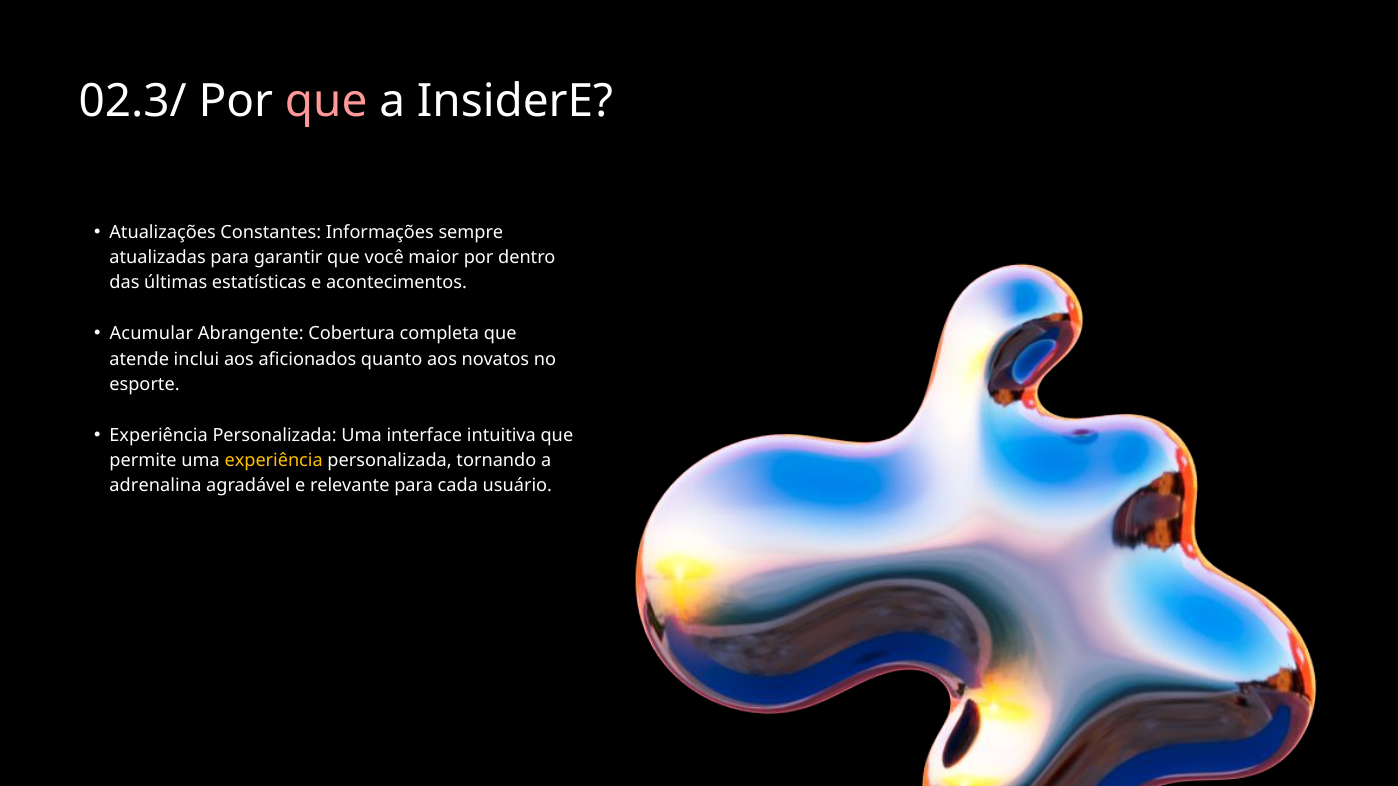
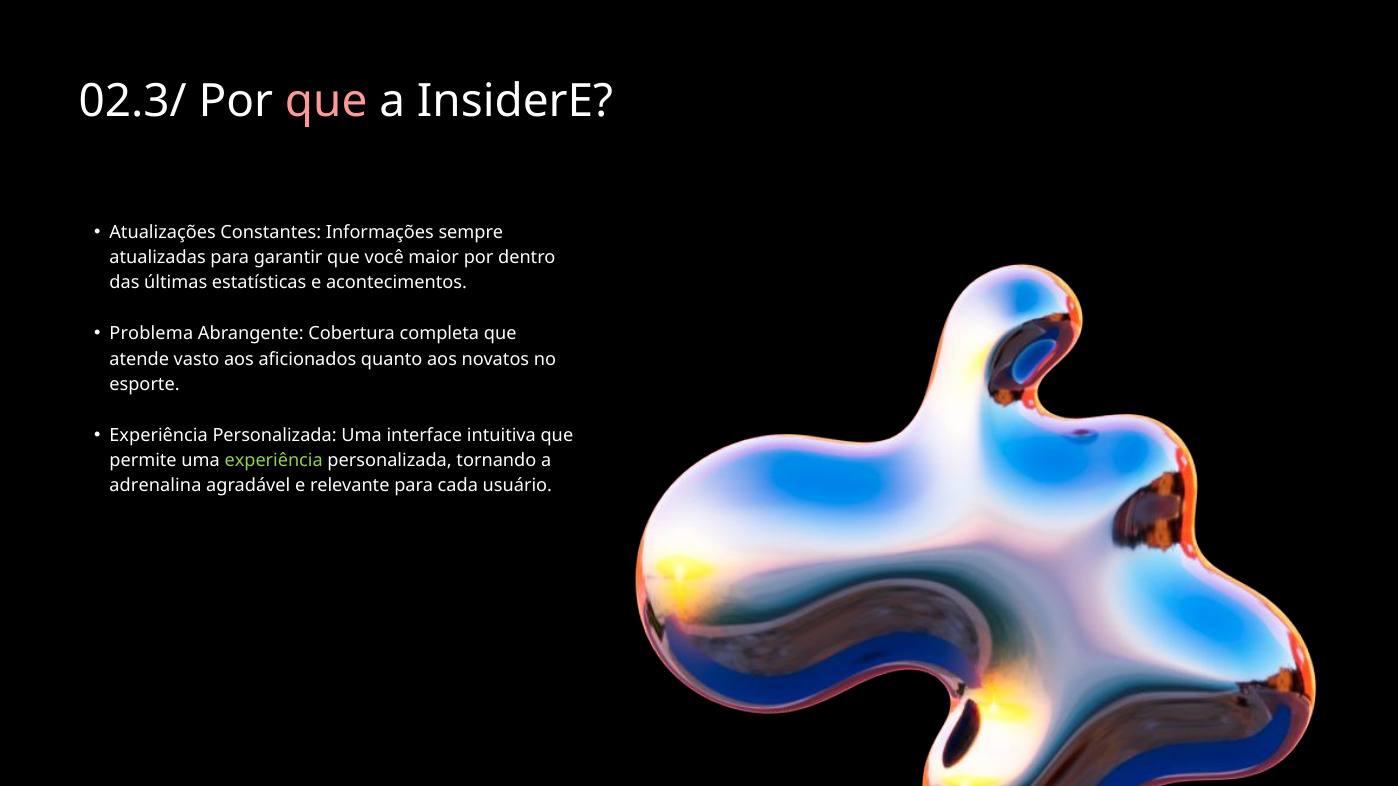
Acumular: Acumular -> Problema (151, 334)
inclui: inclui -> vasto (197, 359)
experiência colour: yellow -> light green (274, 461)
